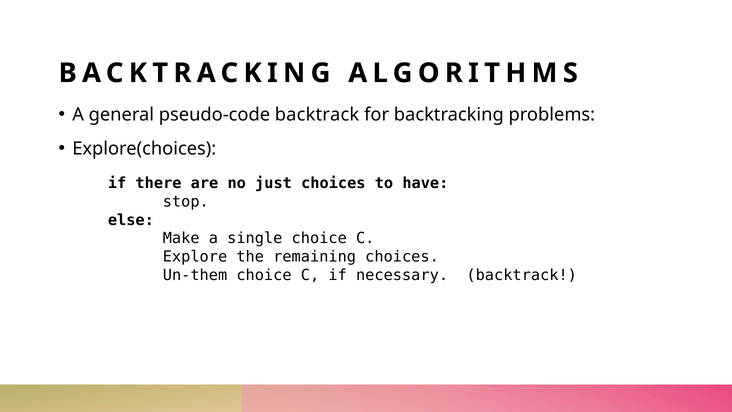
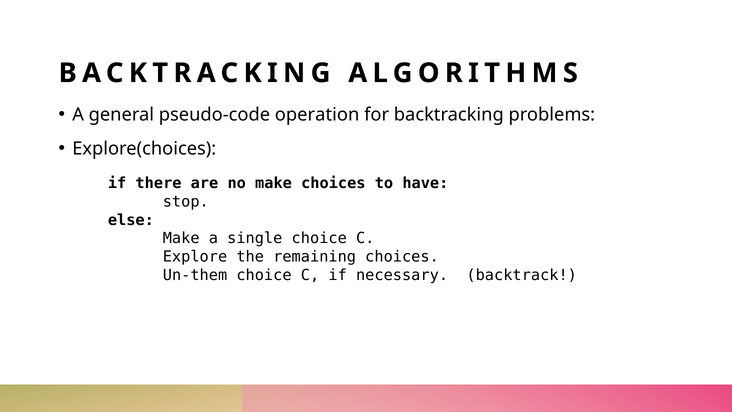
pseudo-code backtrack: backtrack -> operation (317, 115)
no just: just -> make (274, 183)
